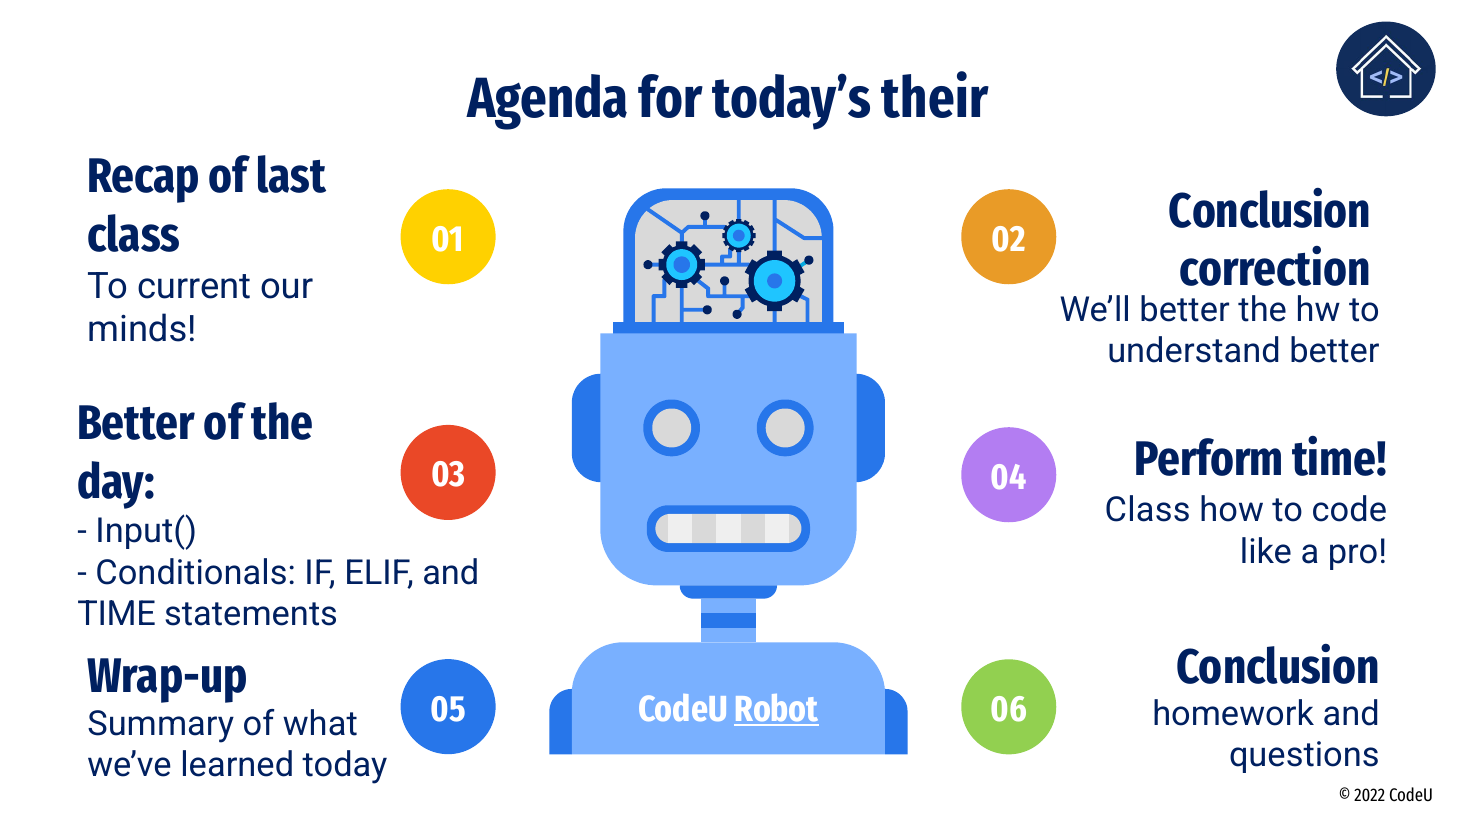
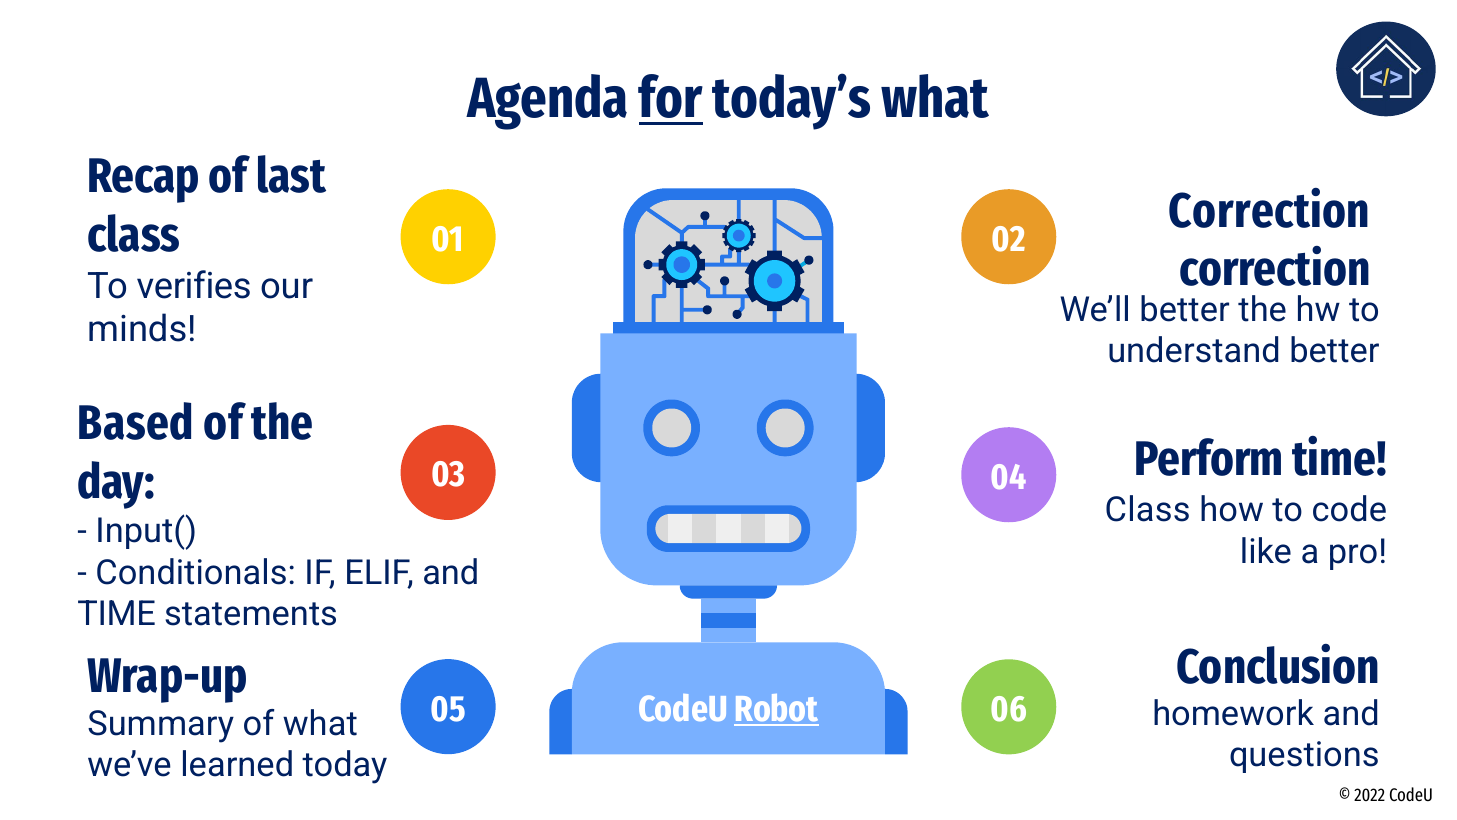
for underline: none -> present (671, 99)
today’s their: their -> what (935, 99)
Conclusion: Conclusion -> Correction (1270, 211)
current: current -> verifies (194, 286)
Better: Better -> Based (136, 424)
